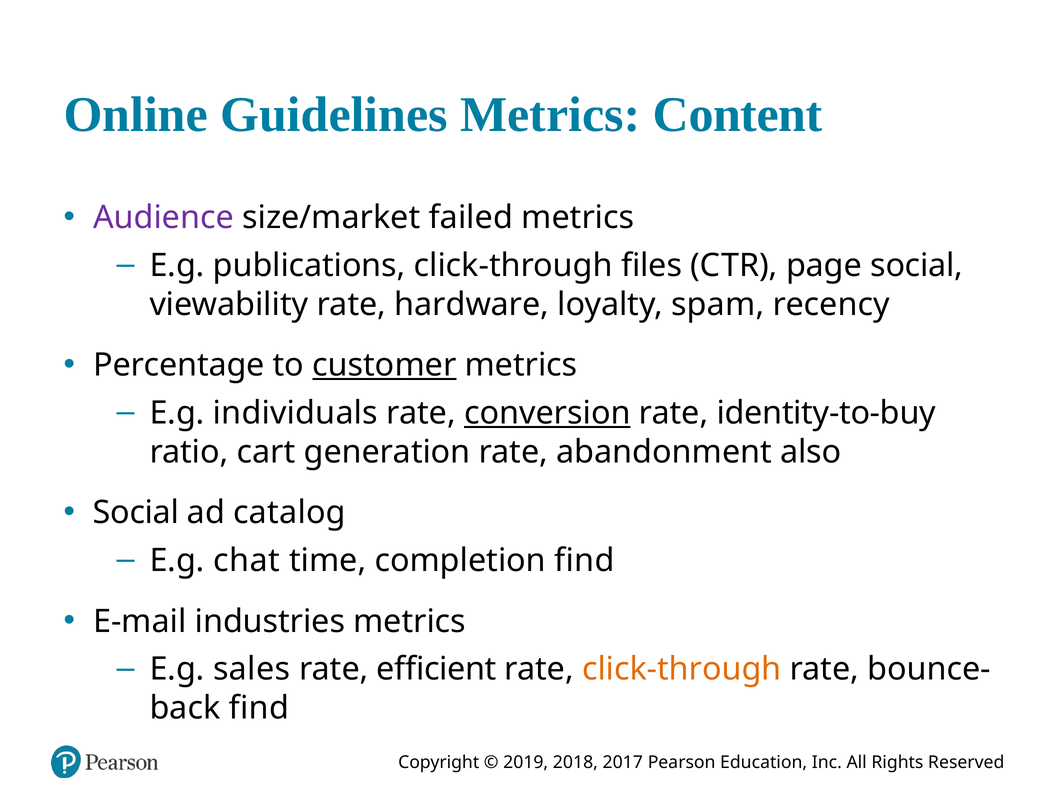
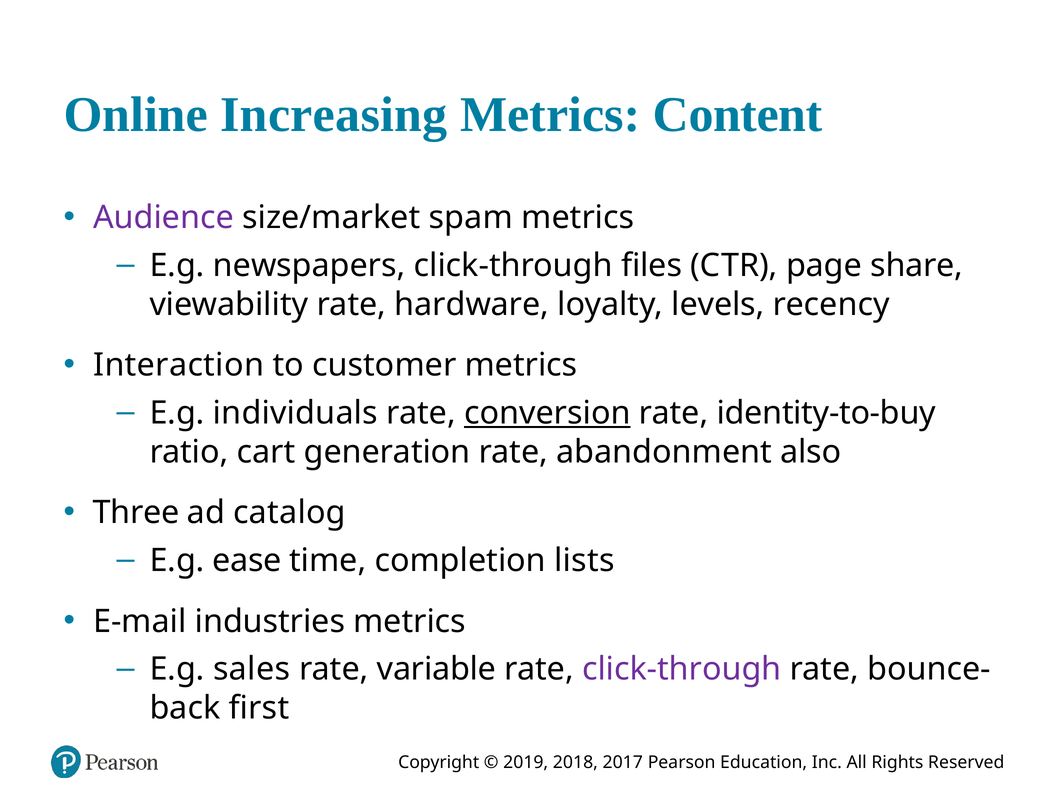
Guidelines: Guidelines -> Increasing (334, 115)
failed: failed -> spam (471, 218)
publications: publications -> newspapers (309, 265)
page social: social -> share (917, 265)
spam: spam -> levels (718, 304)
Percentage: Percentage -> Interaction (179, 365)
customer underline: present -> none (384, 365)
Social: Social -> Three (136, 513)
chat: chat -> ease (247, 560)
completion find: find -> lists (584, 560)
efficient: efficient -> variable (437, 669)
click-through colour: orange -> purple (682, 669)
find: find -> first (259, 708)
